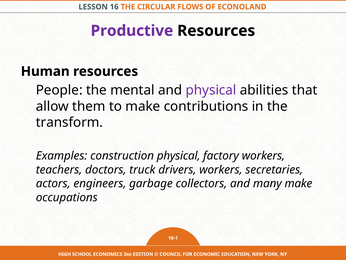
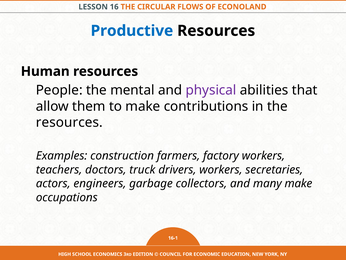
Productive colour: purple -> blue (132, 31)
transform: transform -> resources (69, 122)
construction physical: physical -> farmers (179, 156)
